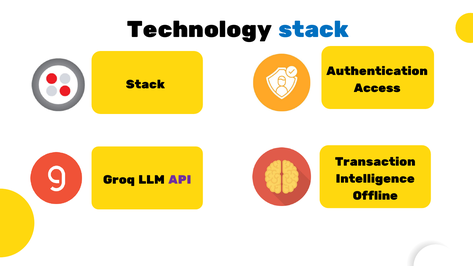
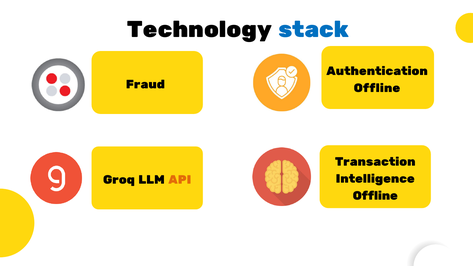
Stack: Stack -> Fraud (145, 85)
Access: Access -> Offline (377, 88)
API colour: purple -> orange (180, 180)
